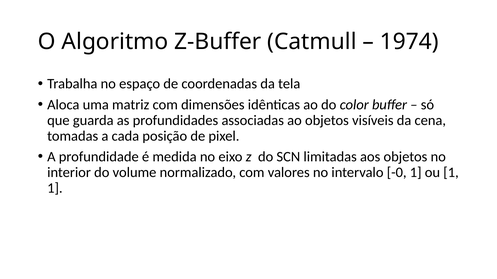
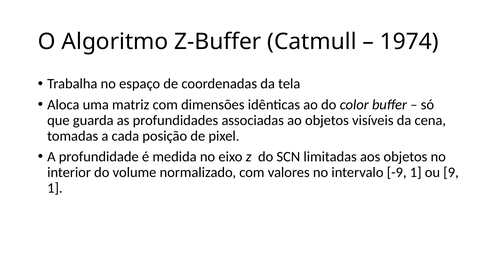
-0: -0 -> -9 (397, 173)
ou 1: 1 -> 9 (451, 173)
